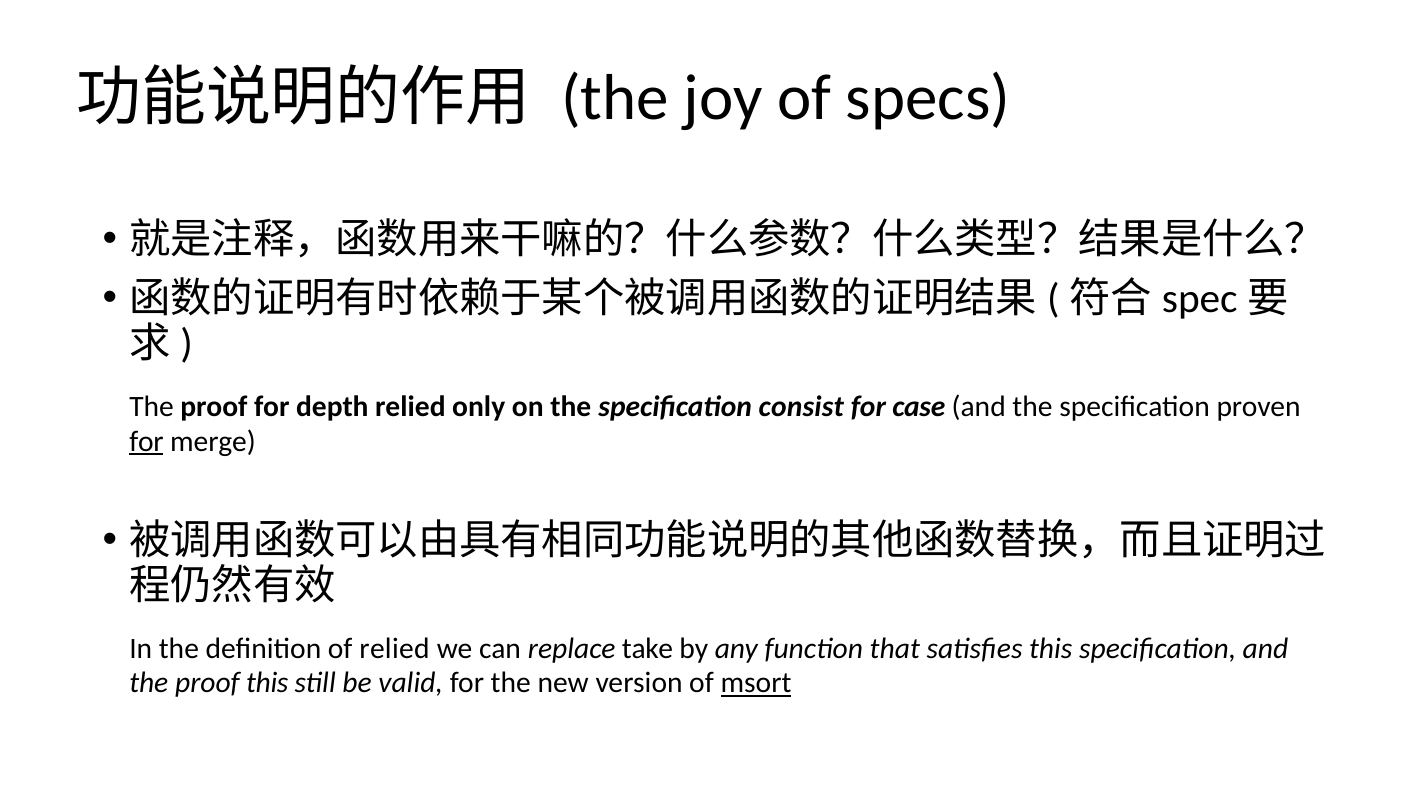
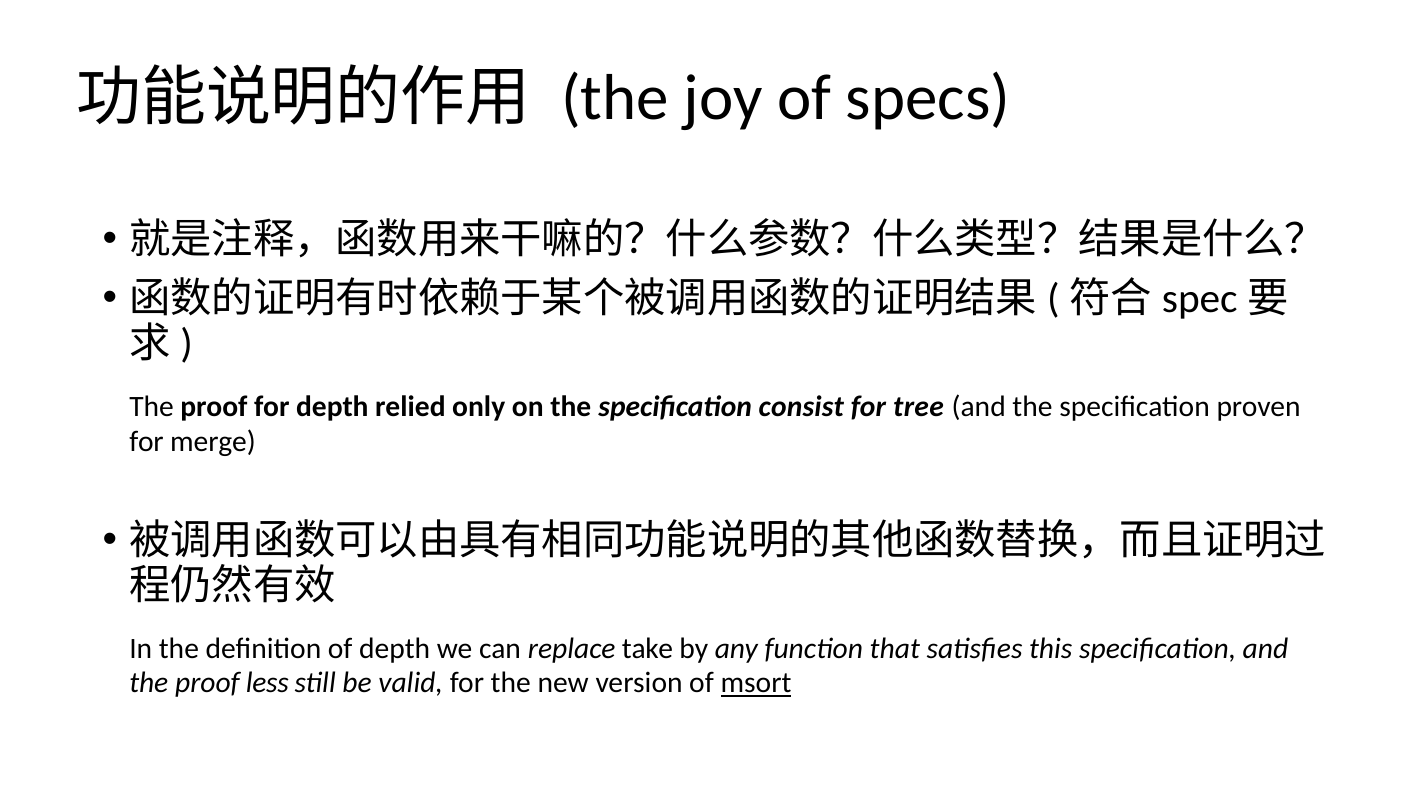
case: case -> tree (919, 407)
for underline: present -> none (146, 441)
of relied: relied -> depth (395, 649)
proof this: this -> less (267, 683)
